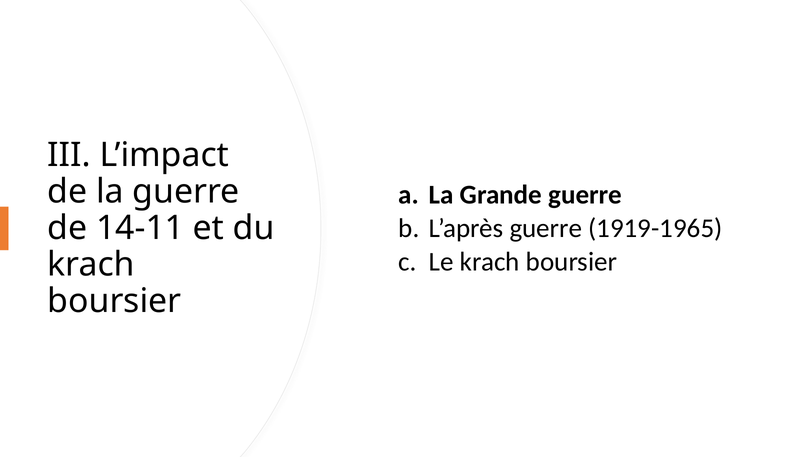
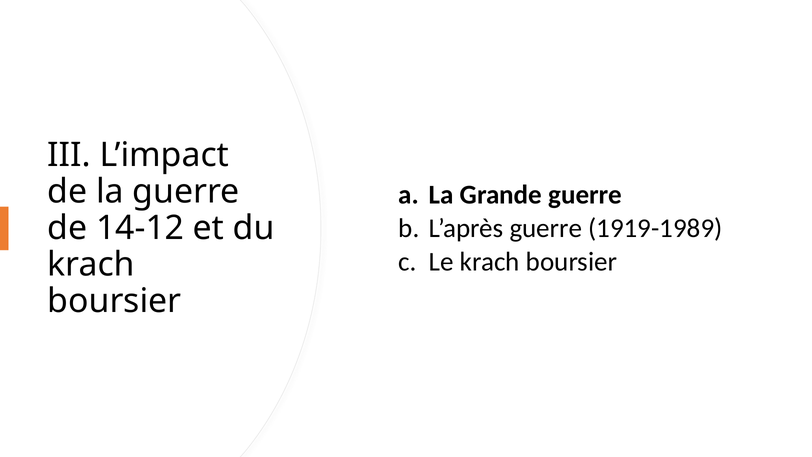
1919-1965: 1919-1965 -> 1919-1989 (655, 228)
14-11: 14-11 -> 14-12 (140, 228)
